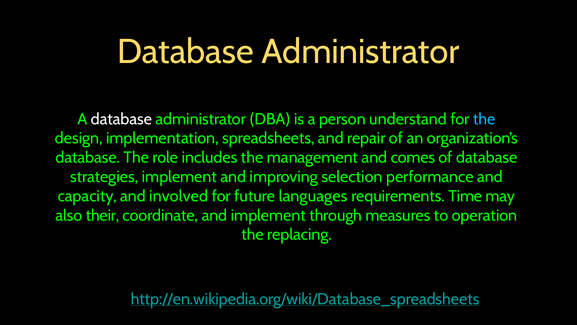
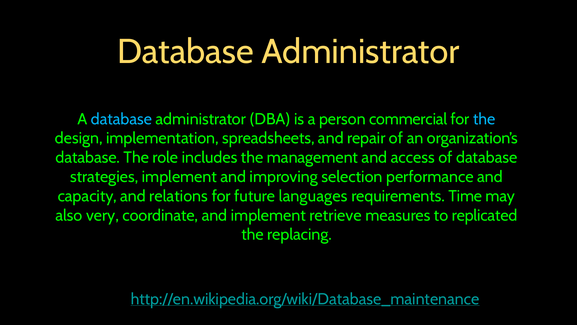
database colour: white -> light blue (122, 119)
understand: understand -> commercial (408, 119)
comes: comes -> access (413, 157)
involved: involved -> relations (179, 196)
their: their -> very (102, 215)
through: through -> retrieve (336, 215)
operation: operation -> replicated (485, 215)
http://en.wikipedia.org/wiki/Database_spreadsheets: http://en.wikipedia.org/wiki/Database_spreadsheets -> http://en.wikipedia.org/wiki/Database_maintenance (305, 299)
